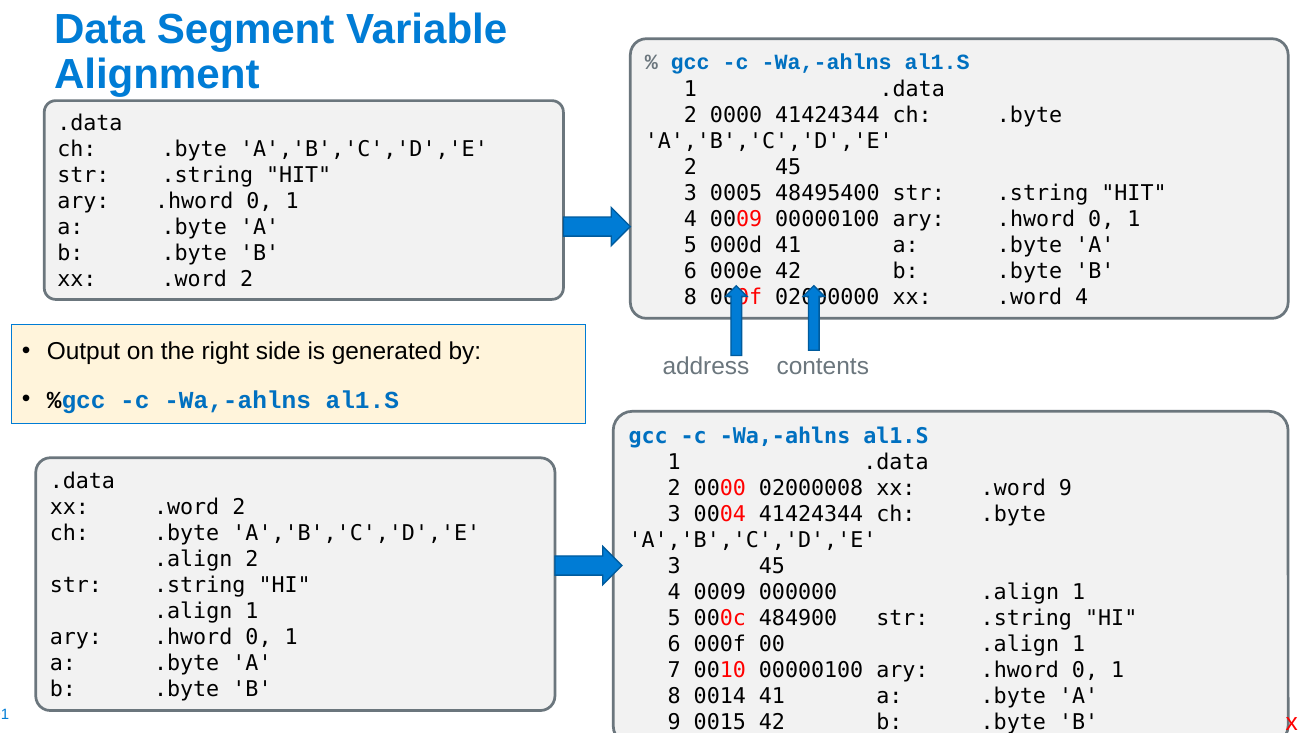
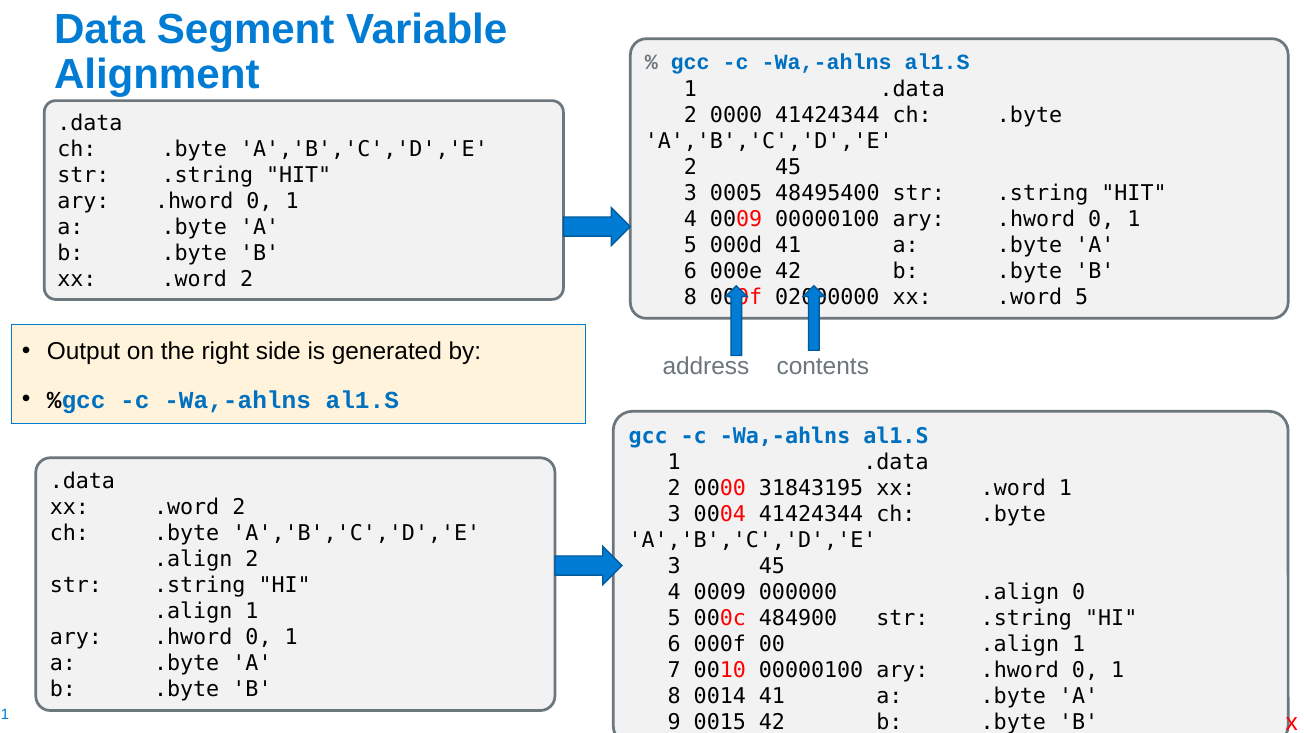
.word 4: 4 -> 5 (1082, 297)
02000008: 02000008 -> 31843195 (811, 489)
.word 9: 9 -> 1 (1065, 489)
000000 .align 1: 1 -> 0 (1079, 593)
